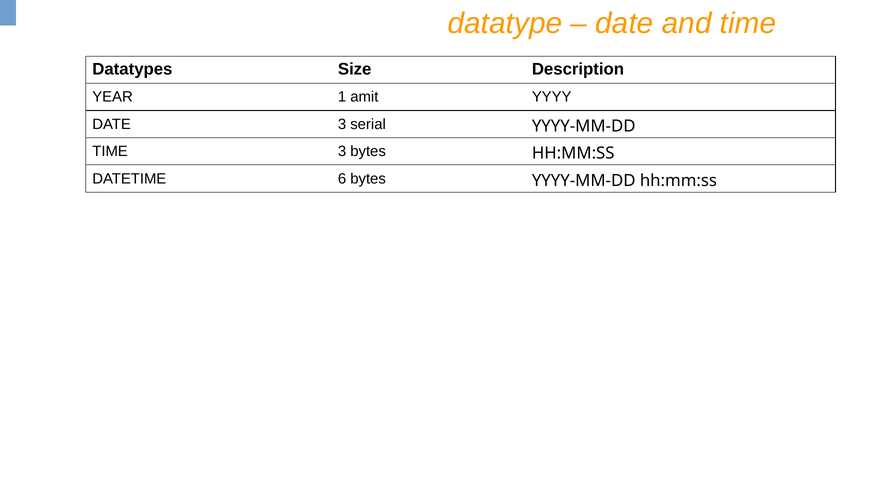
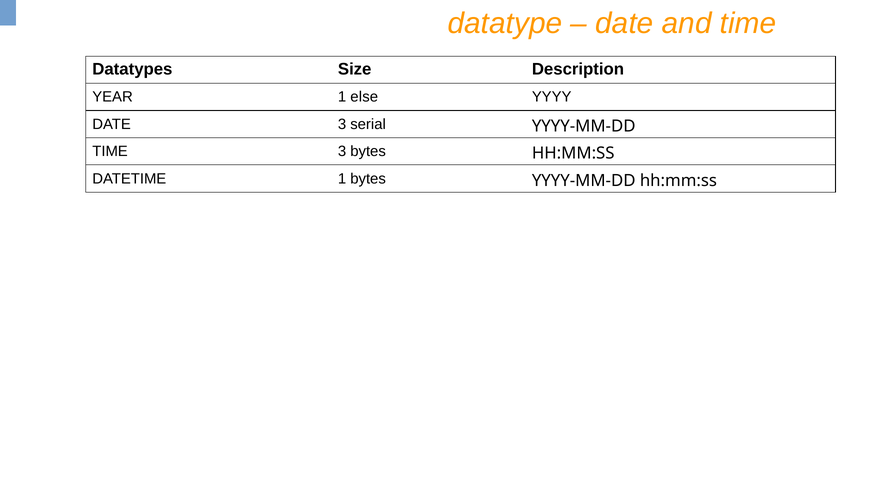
amit: amit -> else (364, 97)
DATETIME 6: 6 -> 1 (342, 179)
